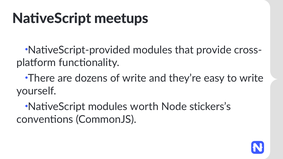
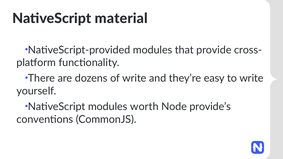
meetups: meetups -> material (121, 18)
stickers’s: stickers’s -> provide’s (210, 107)
